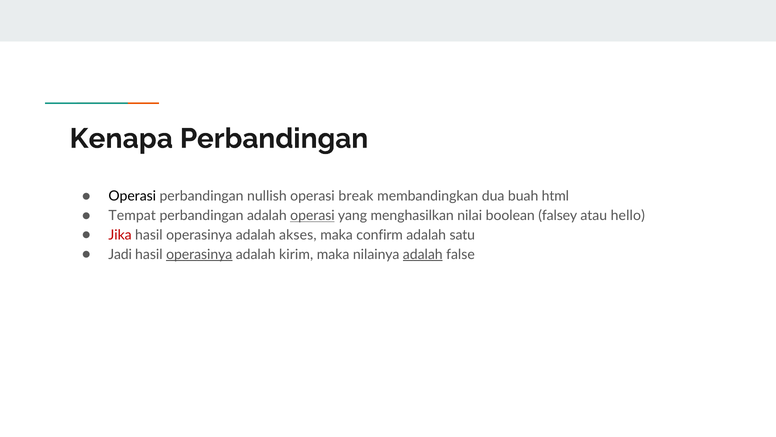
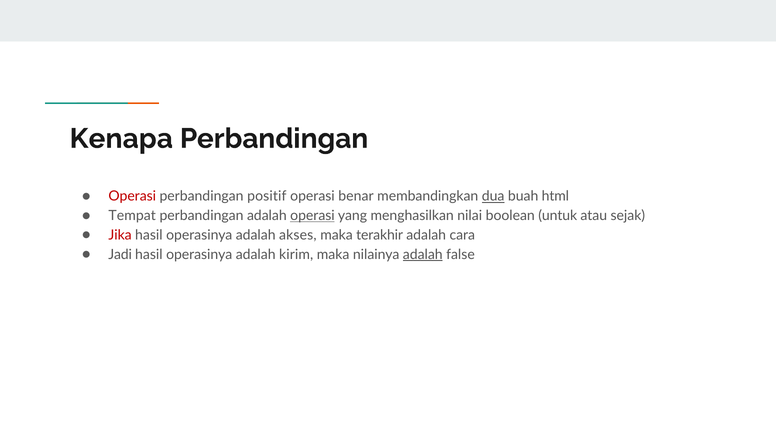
Operasi colour: black -> red (132, 196)
nullish: nullish -> positif (267, 196)
break: break -> benar (356, 196)
dua underline: none -> present (493, 196)
falsey: falsey -> untuk (558, 215)
hello: hello -> sejak (628, 215)
confirm: confirm -> terakhir (380, 235)
satu: satu -> cara (462, 235)
operasinya underline: present -> none (199, 254)
